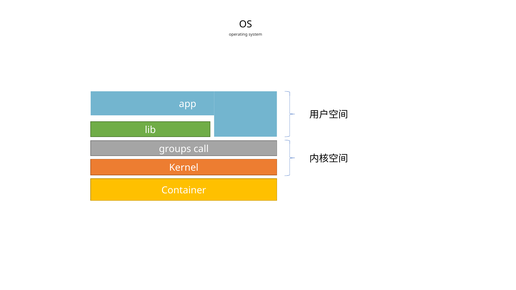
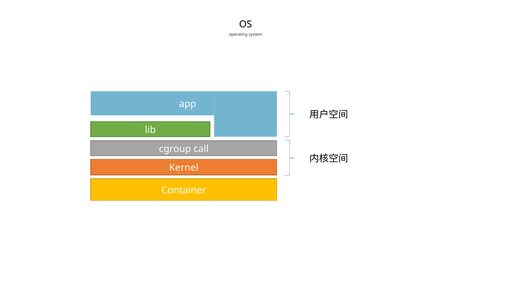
groups: groups -> cgroup (175, 149)
